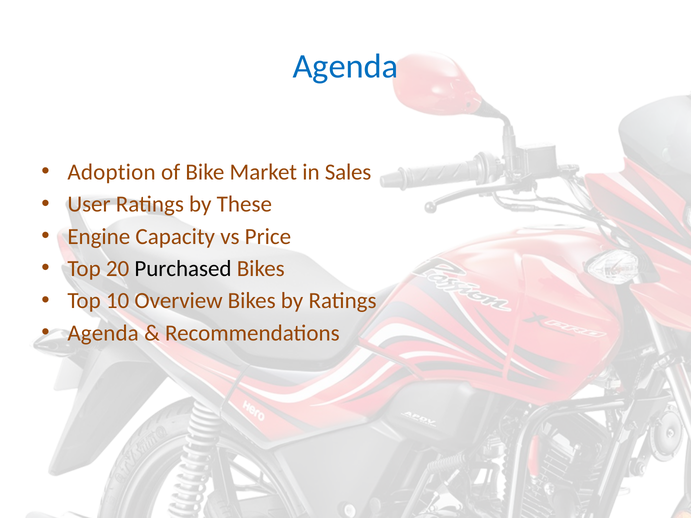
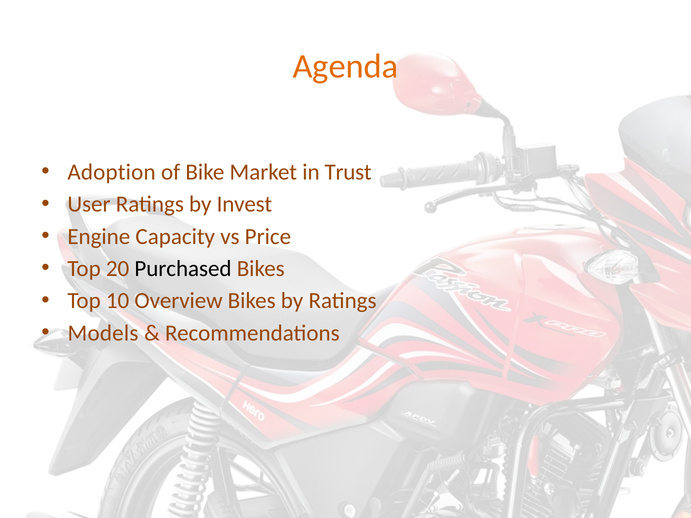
Agenda colour: blue -> orange (345, 66)
Sales: Sales -> Trust (348, 172)
These: These -> Invest (244, 204)
Agenda: Agenda -> Models (103, 333)
